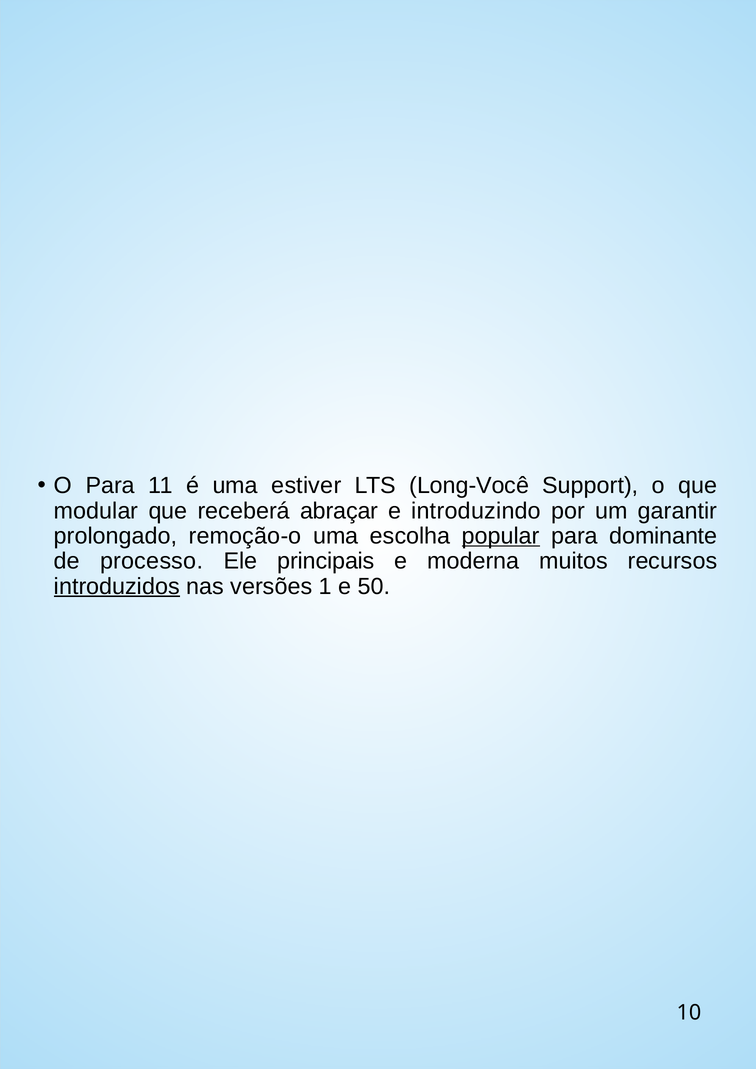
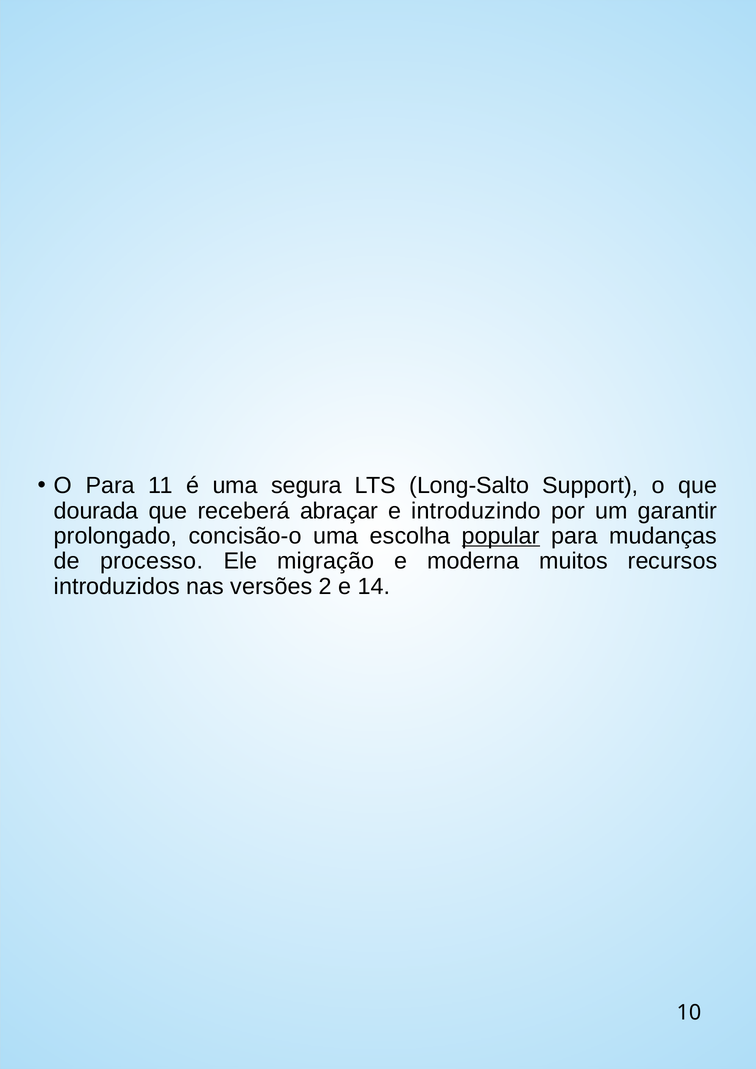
estiver: estiver -> segura (307, 486)
Long-Você: Long-Você -> Long-Salto (469, 486)
modular: modular -> dourada (96, 511)
remoção-o: remoção-o -> concisão-o (245, 536)
dominante: dominante -> mudanças (663, 536)
principais: principais -> migração (326, 561)
introduzidos underline: present -> none (117, 586)
1: 1 -> 2 (325, 586)
50: 50 -> 14 (374, 586)
